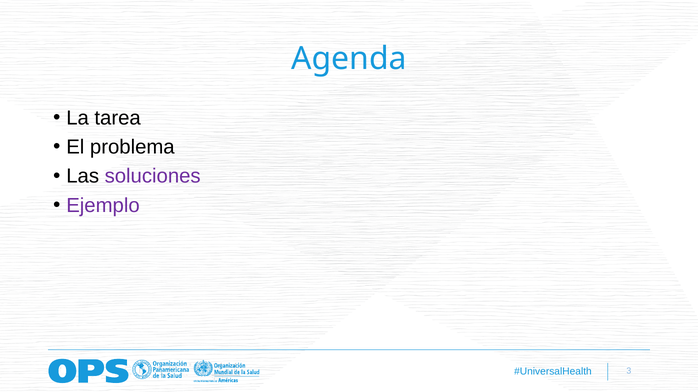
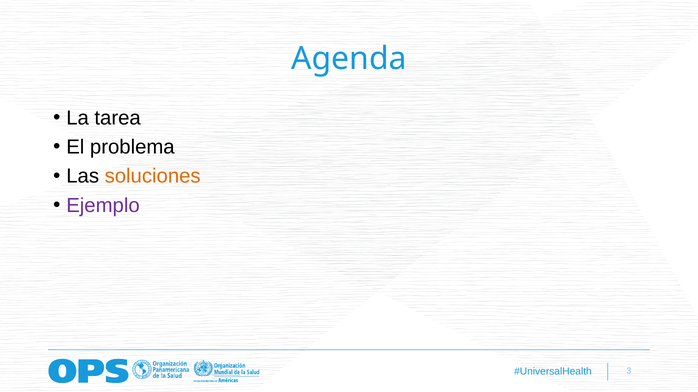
soluciones colour: purple -> orange (153, 177)
